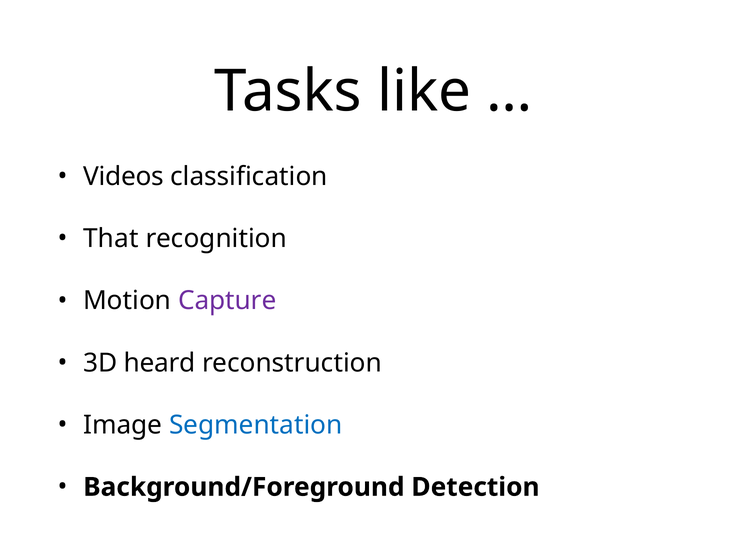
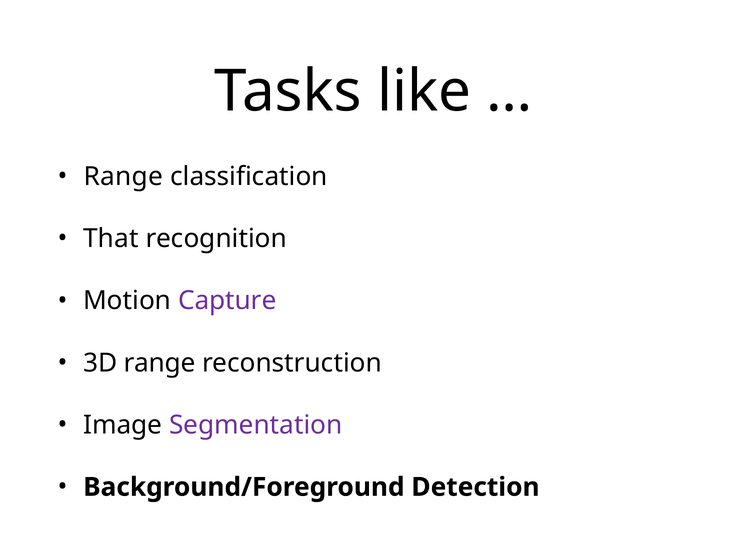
Videos: Videos -> Range (123, 177)
3D heard: heard -> range (160, 363)
Segmentation colour: blue -> purple (256, 425)
